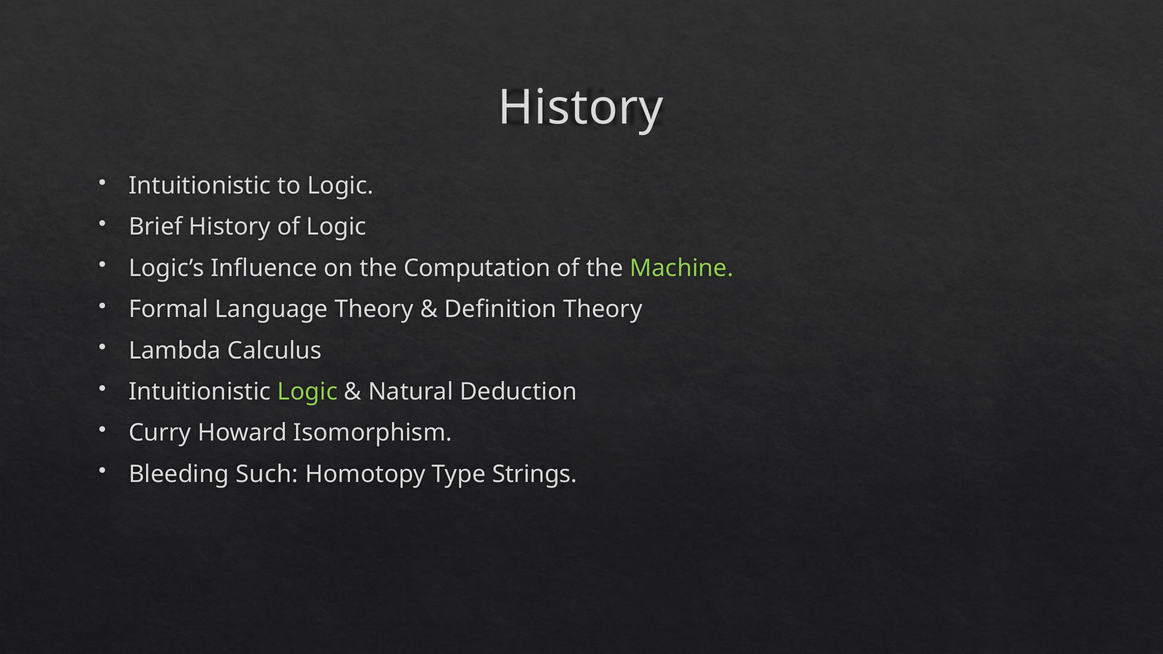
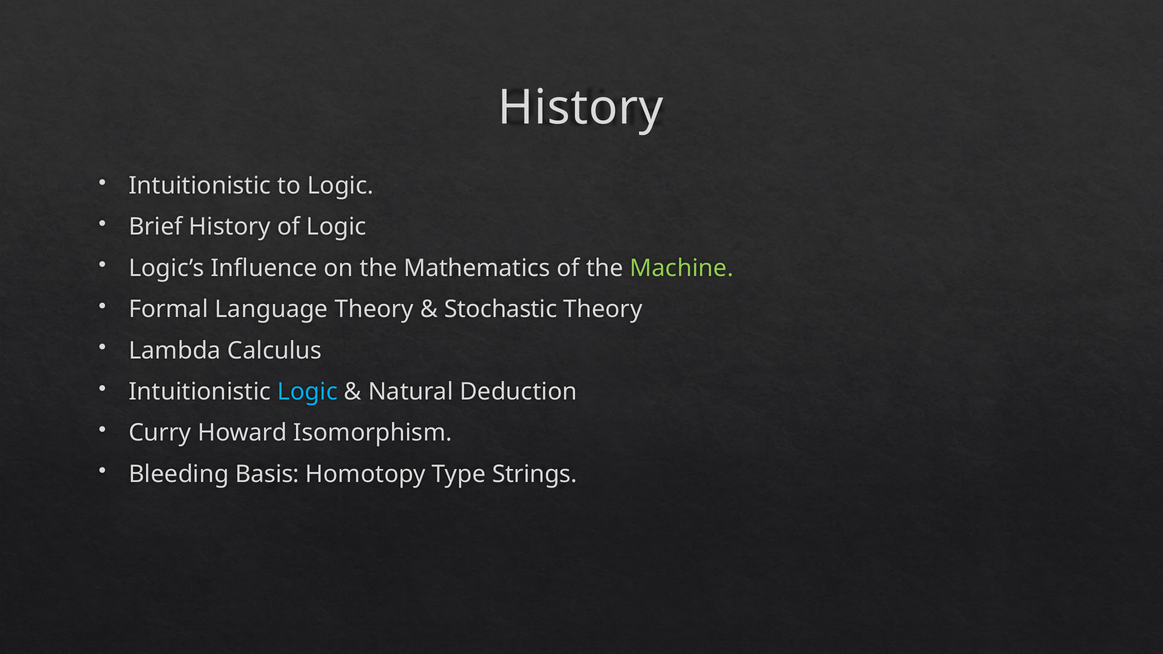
Computation: Computation -> Mathematics (477, 268)
Definition: Definition -> Stochastic (501, 309)
Logic colour: light green -> light blue (308, 392)
Such: Such -> Basis (267, 474)
